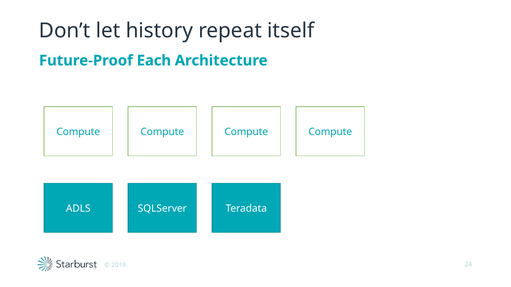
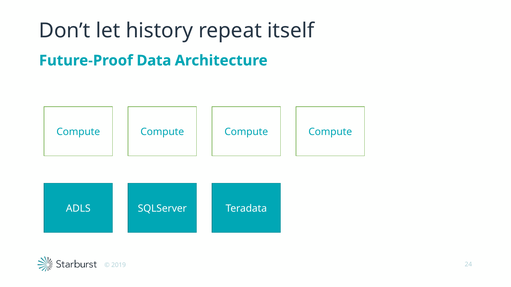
Each: Each -> Data (154, 61)
